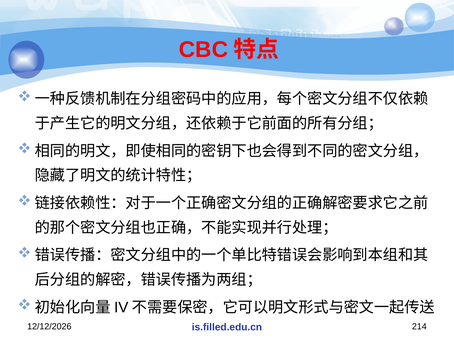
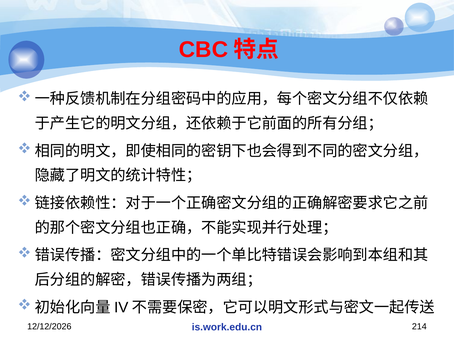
is.filled.edu.cn: is.filled.edu.cn -> is.work.edu.cn (227, 327)
